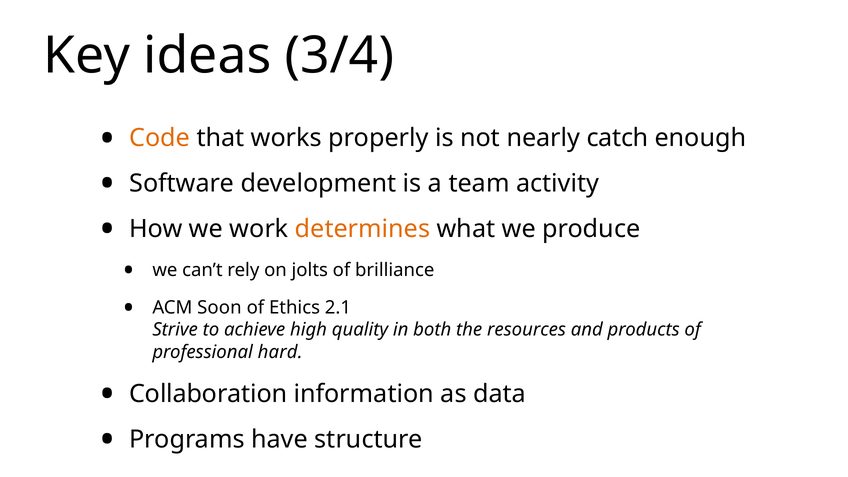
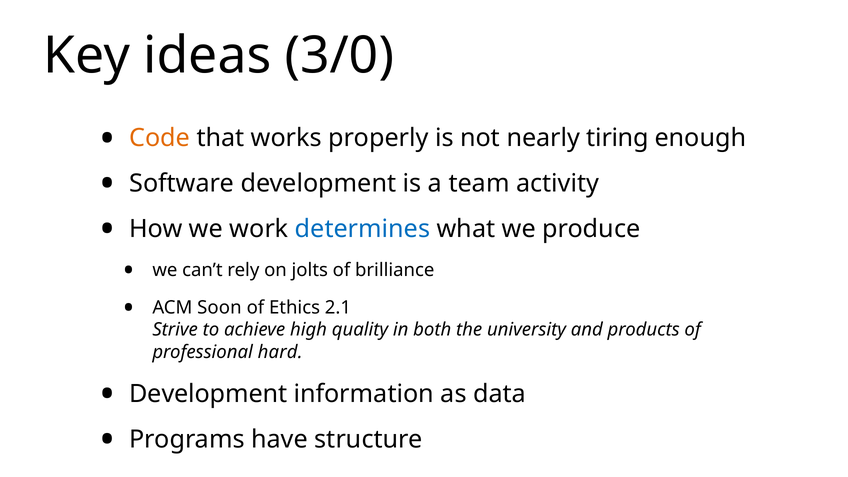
3/4: 3/4 -> 3/0 (339, 56)
catch: catch -> tiring (618, 138)
determines colour: orange -> blue (363, 229)
resources: resources -> university (527, 330)
Collaboration: Collaboration -> Development (208, 394)
